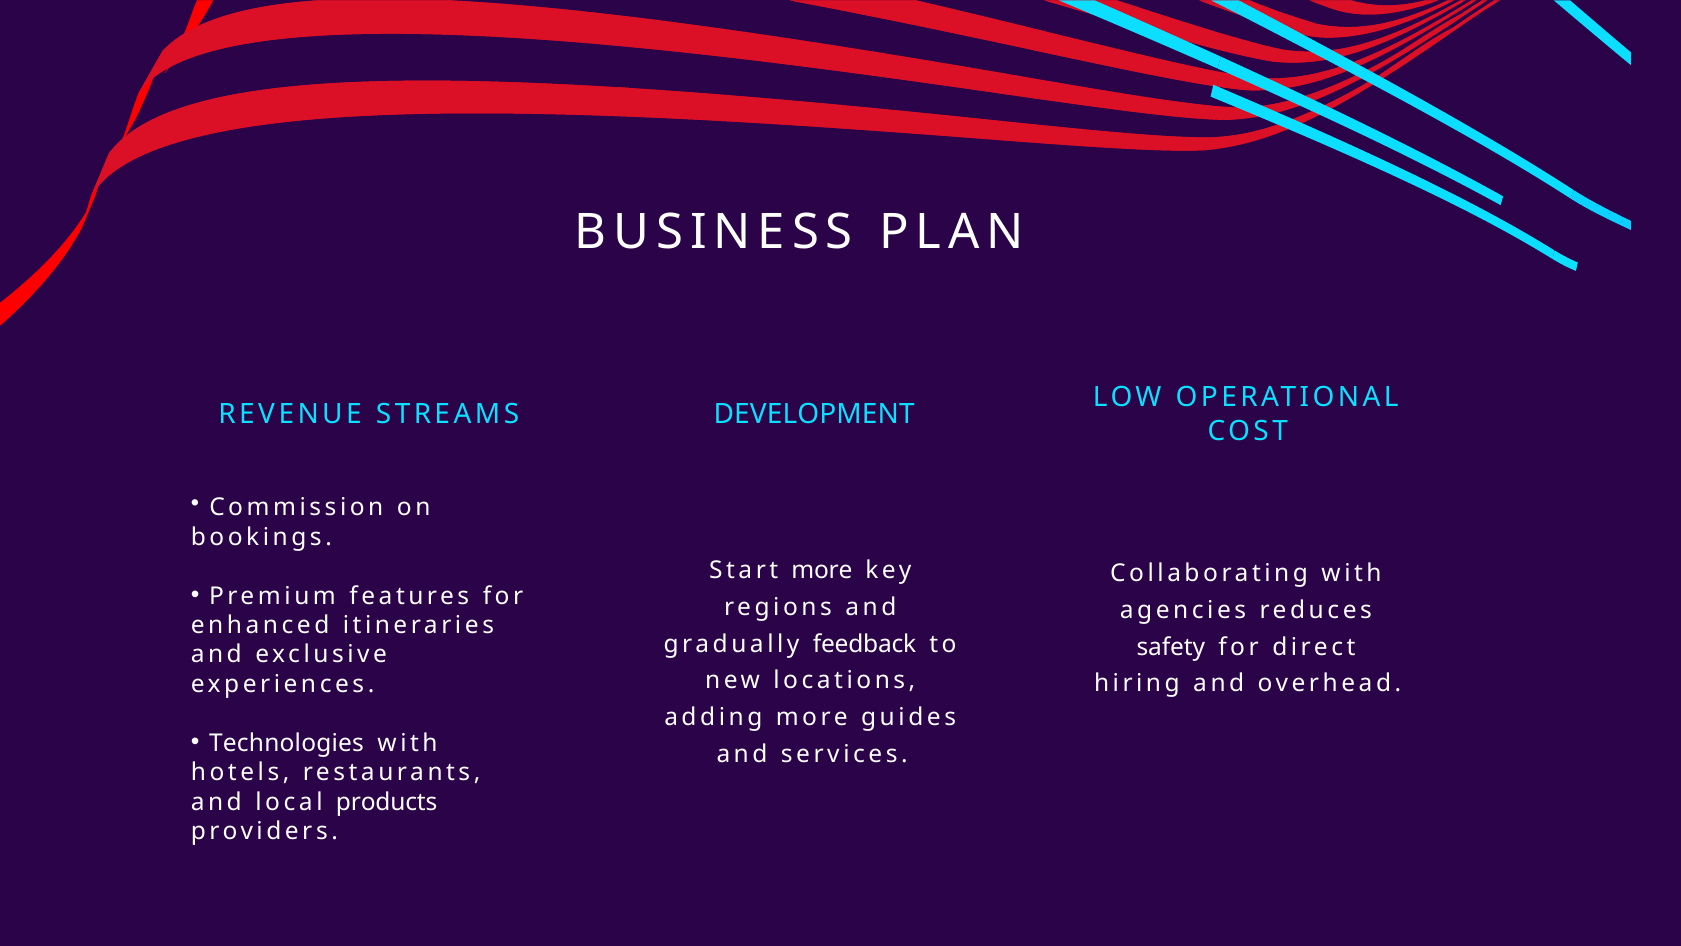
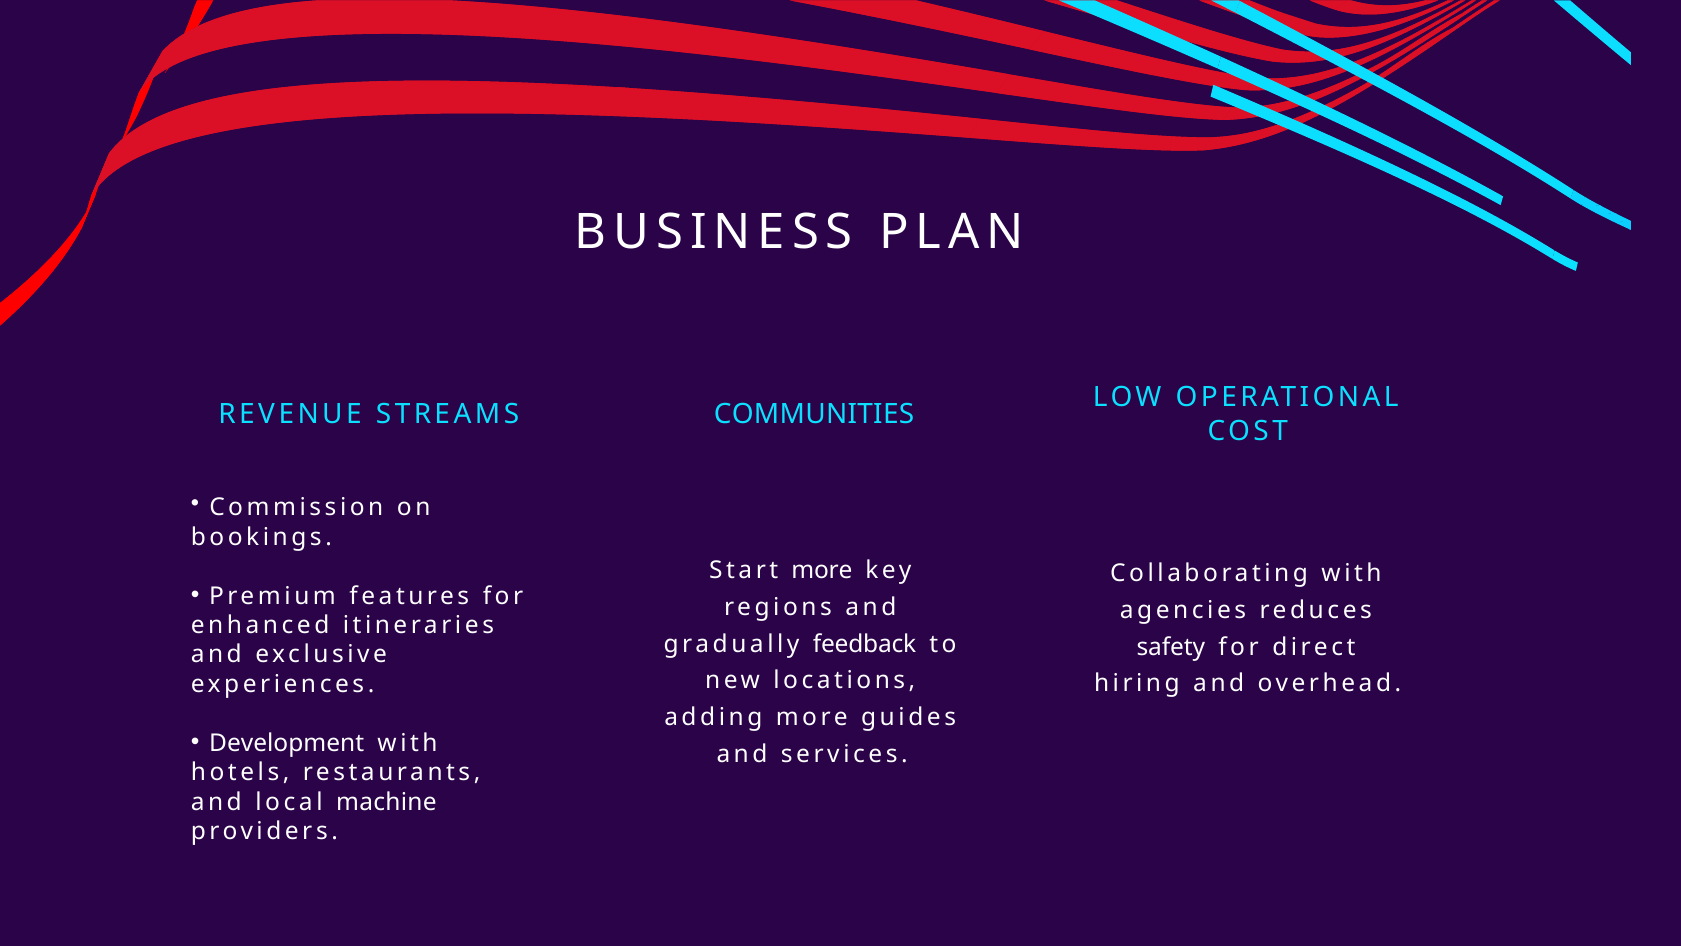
DEVELOPMENT: DEVELOPMENT -> COMMUNITIES (814, 414)
Technologies: Technologies -> Development (287, 743)
products: products -> machine (386, 802)
